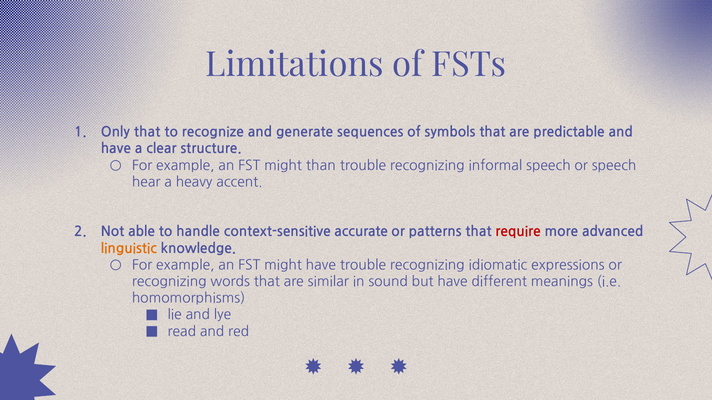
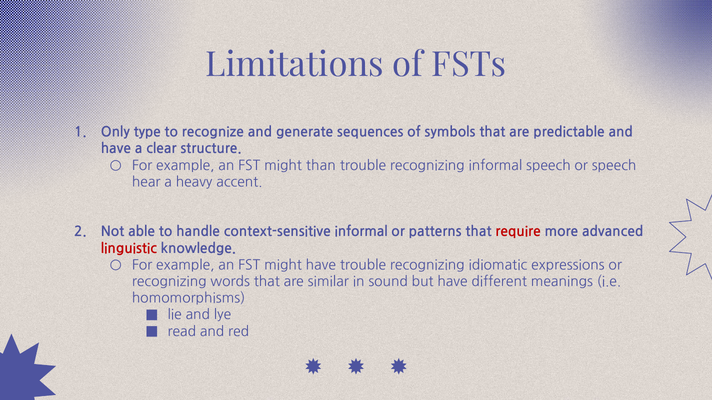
Only that: that -> type (147, 132)
context-sensitive accurate: accurate -> informal (361, 232)
linguistic colour: orange -> red (129, 249)
